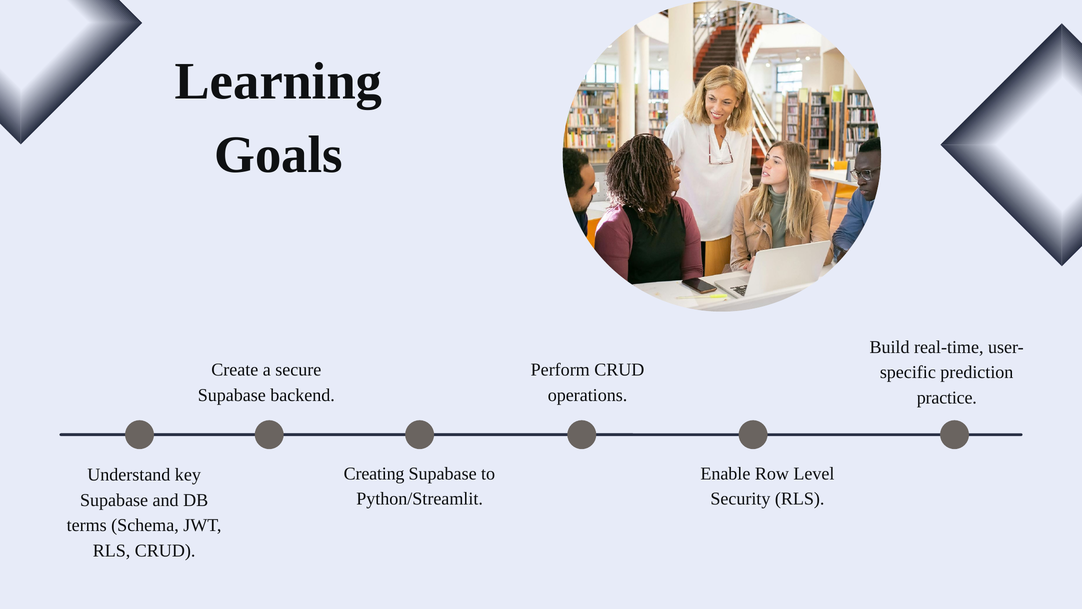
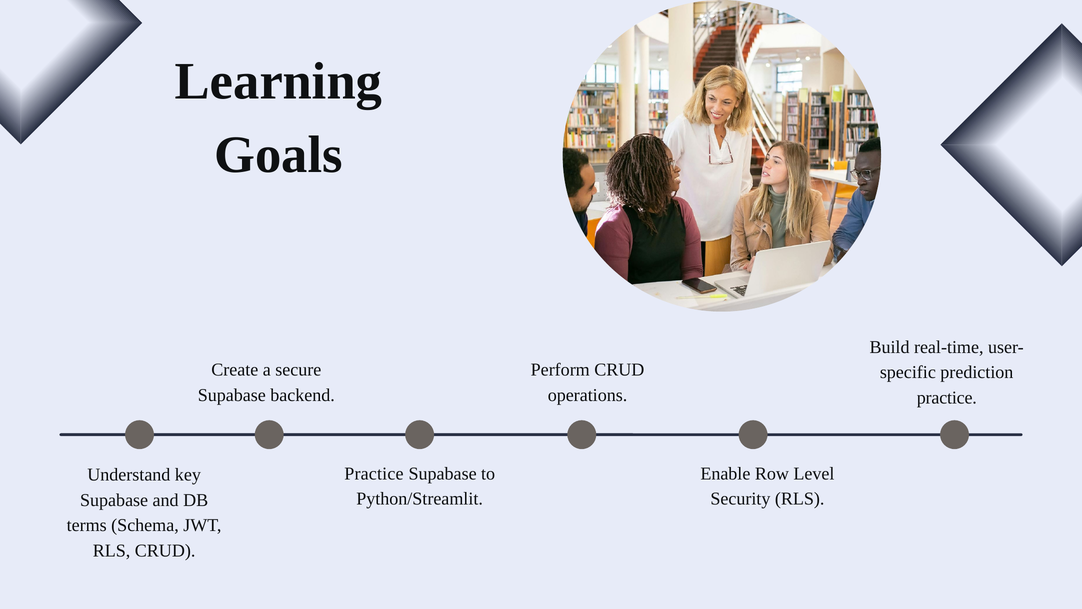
Creating: Creating -> Practice (374, 473)
